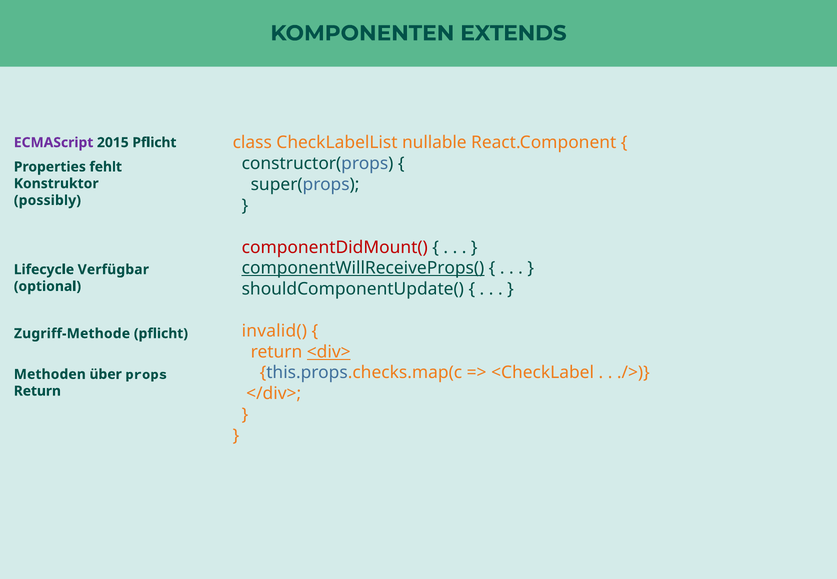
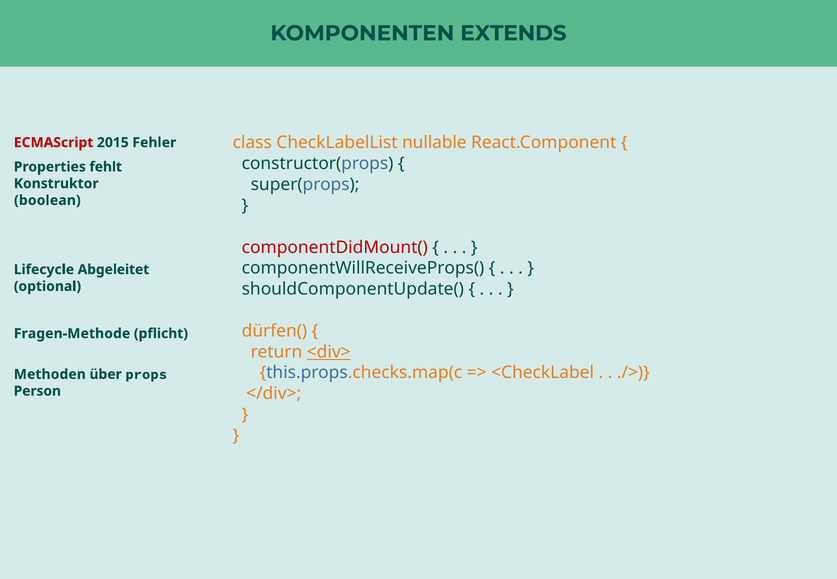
ECMAScript colour: purple -> red (54, 143)
2015 Pflicht: Pflicht -> Fehler (154, 143)
possibly: possibly -> boolean (47, 200)
componentWillReceiveProps( underline: present -> none (363, 268)
Verfügbar: Verfügbar -> Abgeleitet (113, 270)
invalid(: invalid( -> dürfen( (274, 331)
Zugriff-Methode: Zugriff-Methode -> Fragen-Methode (72, 334)
Return: Return -> Person (37, 391)
